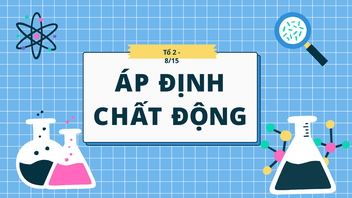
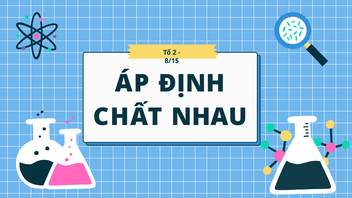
ĐỘNG: ĐỘNG -> NHAU (209, 117)
